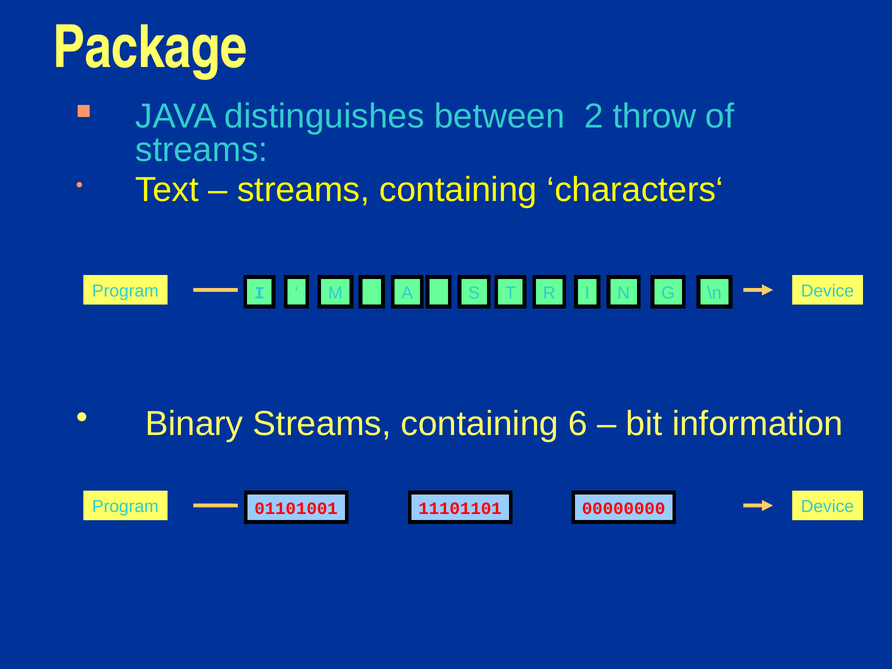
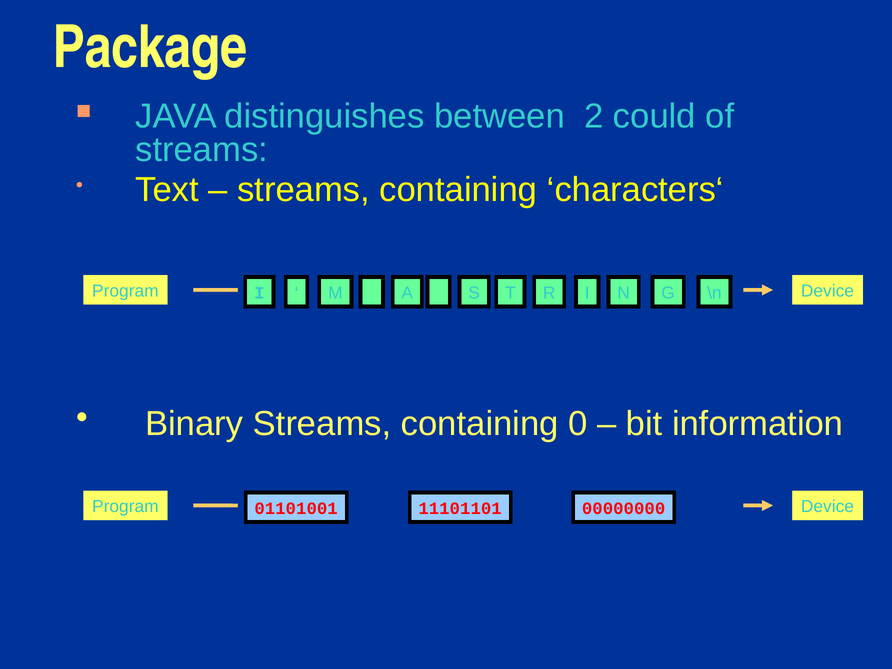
throw: throw -> could (654, 116)
6: 6 -> 0 (578, 424)
